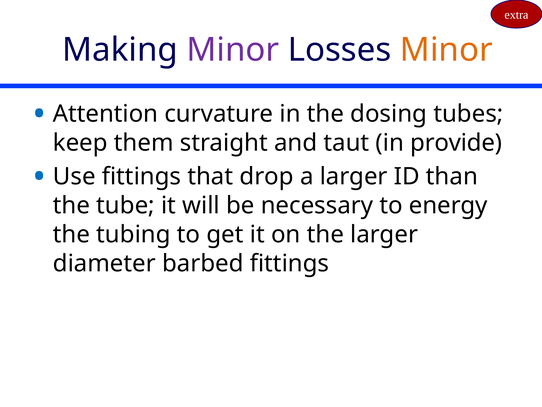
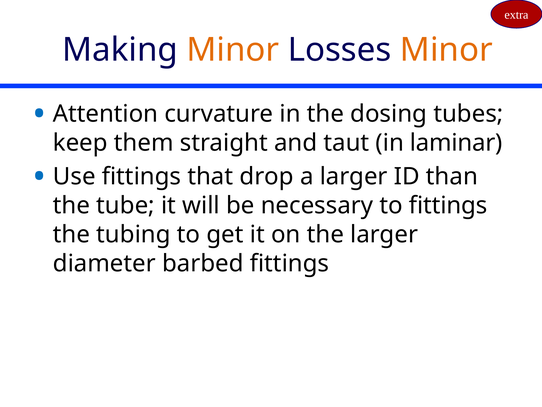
Minor colour: purple -> orange (233, 50)
provide: provide -> laminar (456, 143)
to energy: energy -> fittings (448, 205)
